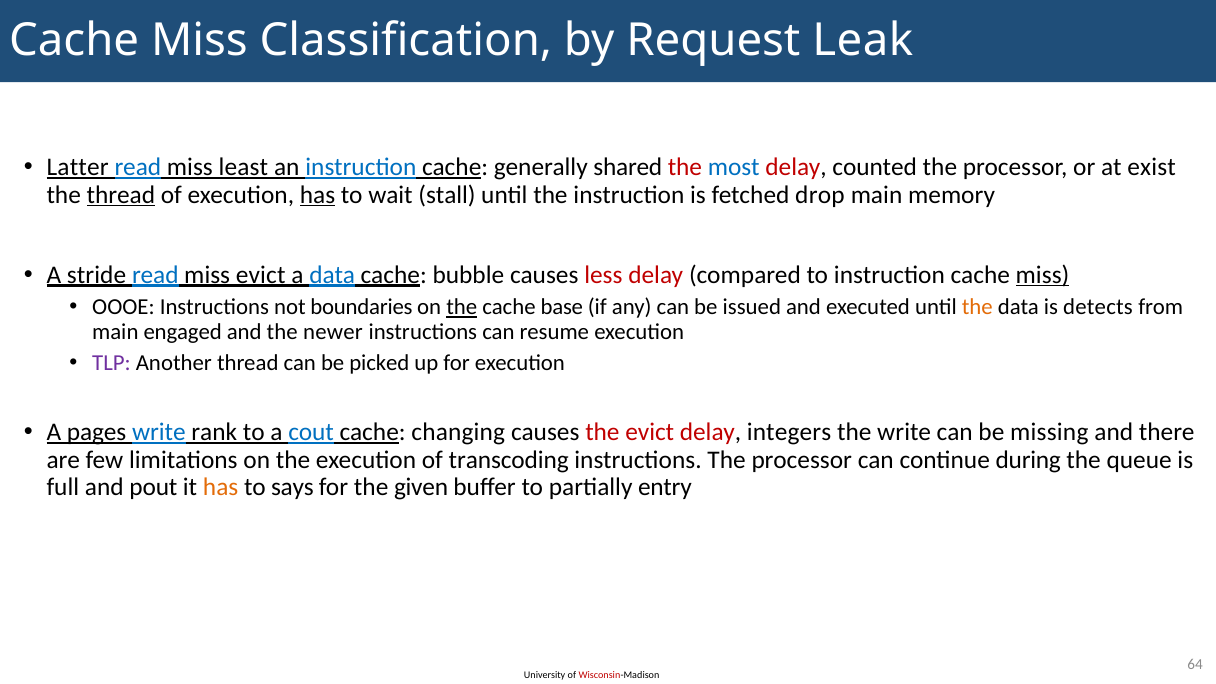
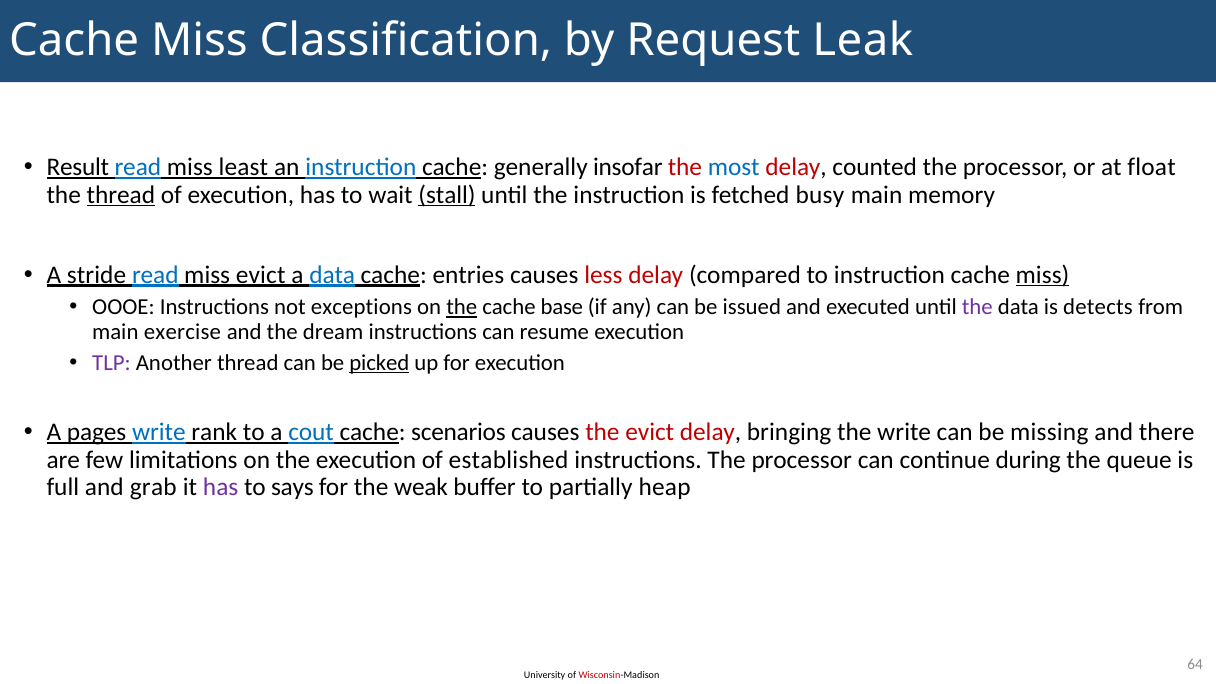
Latter: Latter -> Result (78, 167)
shared: shared -> insofar (628, 167)
exist: exist -> float (1152, 167)
has underline: present -> none (318, 195)
stall underline: none -> present (447, 195)
drop: drop -> busy (820, 195)
bubble: bubble -> entries (468, 275)
boundaries: boundaries -> exceptions (361, 307)
the colour: orange -> purple (977, 307)
engaged: engaged -> exercise (182, 332)
newer: newer -> dream (333, 332)
picked underline: none -> present (379, 363)
changing: changing -> scenarios (458, 432)
integers: integers -> bringing (789, 432)
transcoding: transcoding -> established (509, 460)
pout: pout -> grab (153, 487)
has colour: orange -> purple (221, 487)
given: given -> weak (421, 487)
entry: entry -> heap (665, 487)
